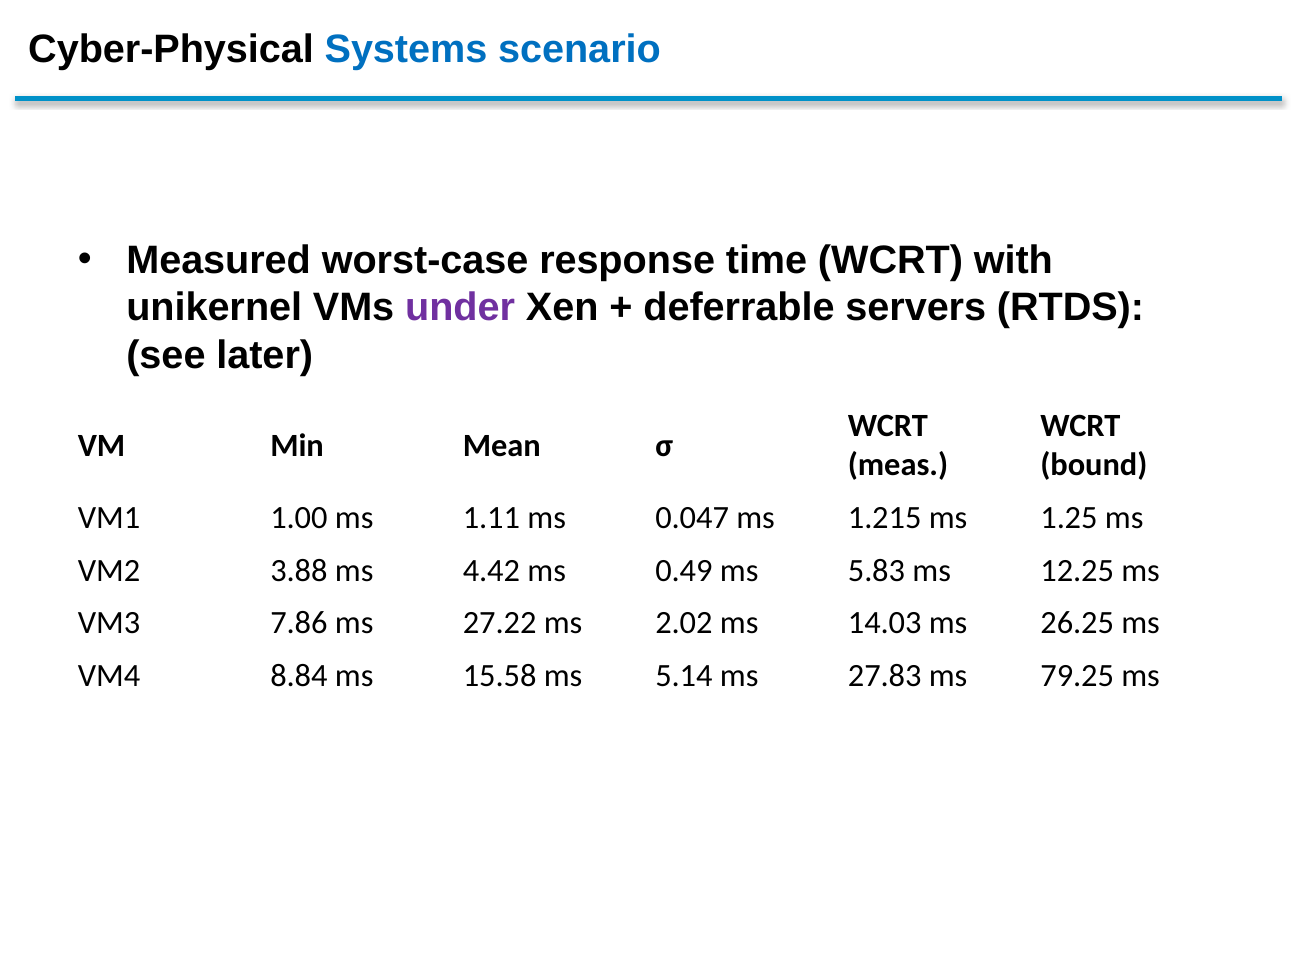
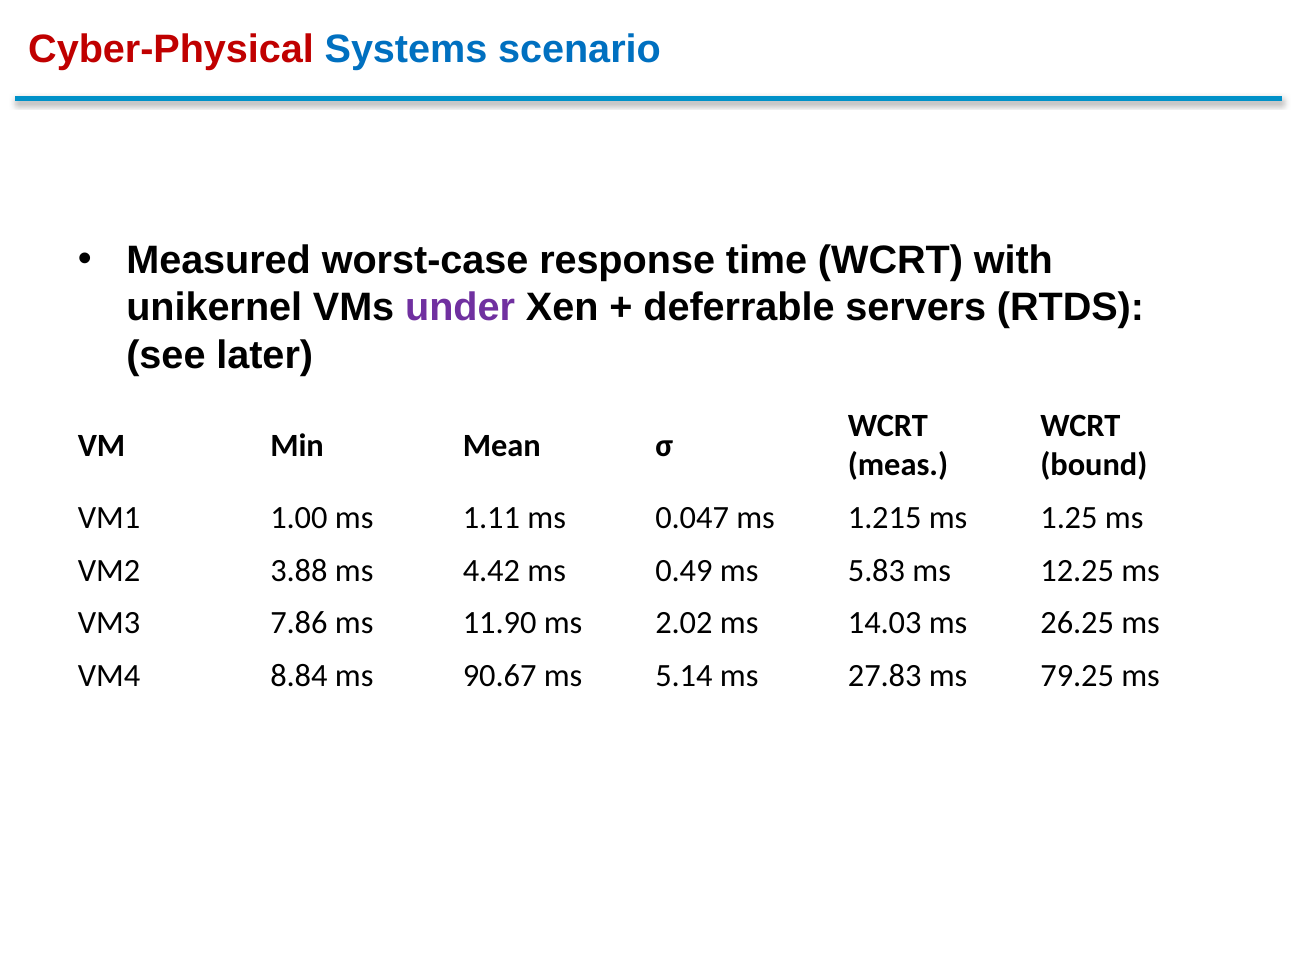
Cyber-Physical colour: black -> red (171, 50)
27.22: 27.22 -> 11.90 (500, 623)
15.58: 15.58 -> 90.67 (500, 675)
